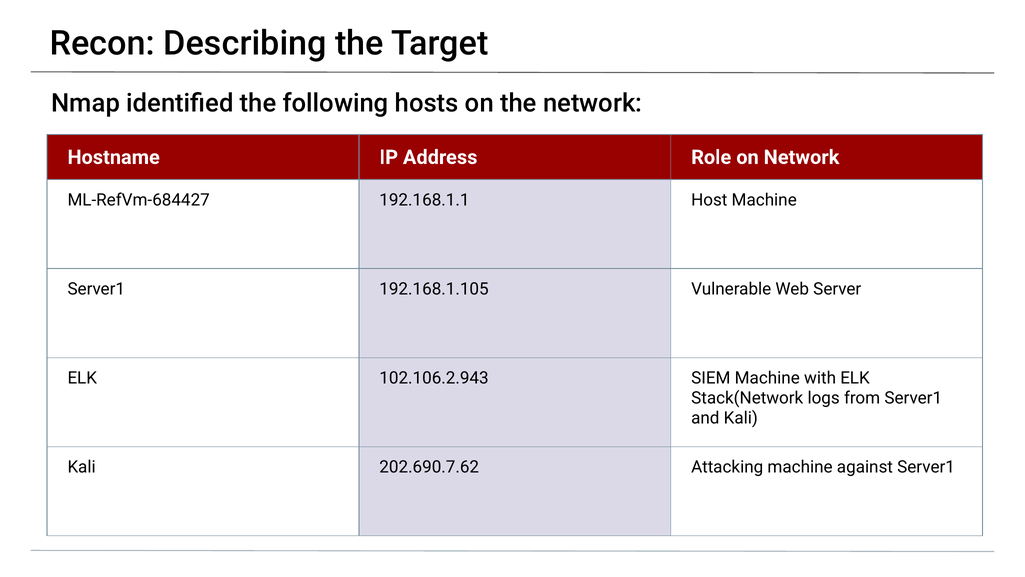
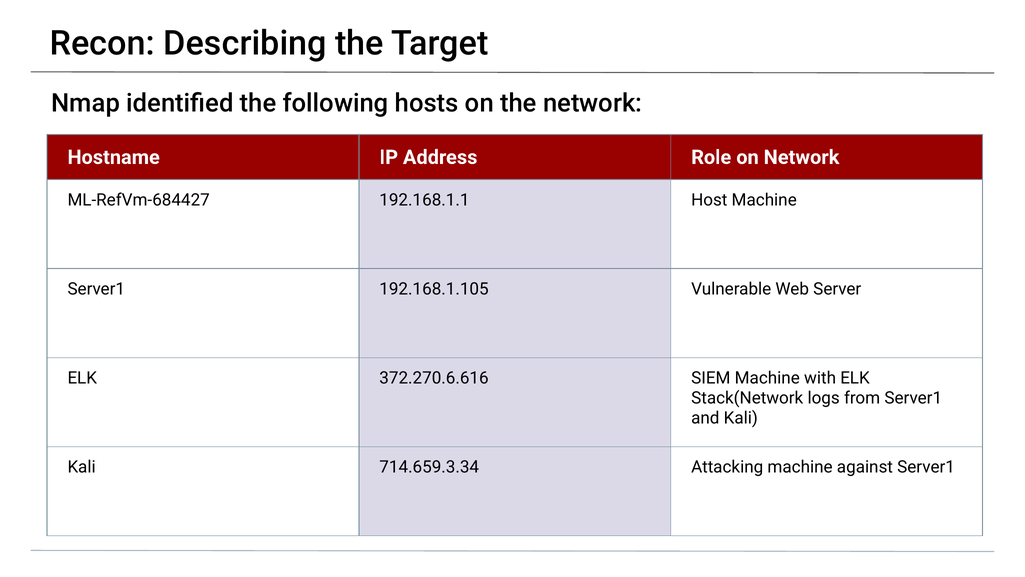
102.106.2.943: 102.106.2.943 -> 372.270.6.616 (434, 378)
202.690.7.62: 202.690.7.62 -> 714.659.3.34 (429, 467)
